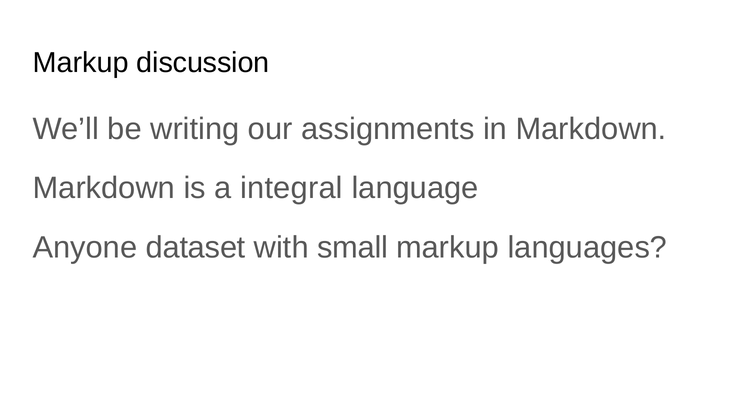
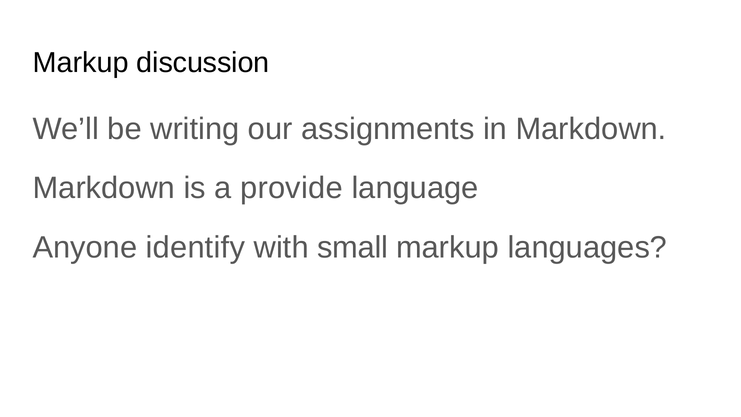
integral: integral -> provide (291, 188)
dataset: dataset -> identify (195, 247)
